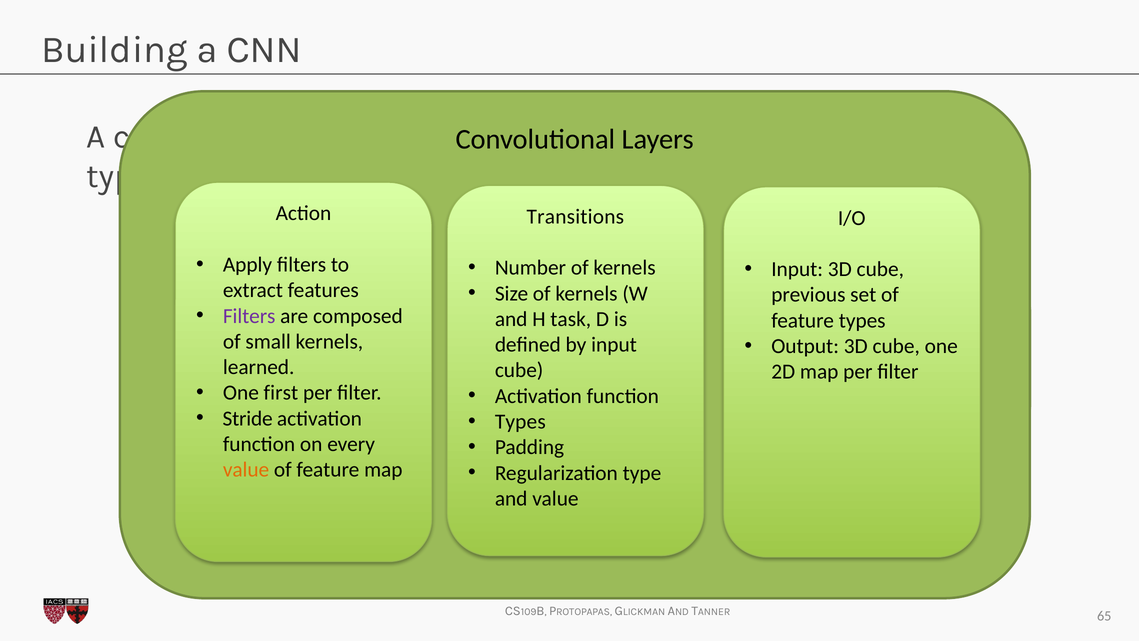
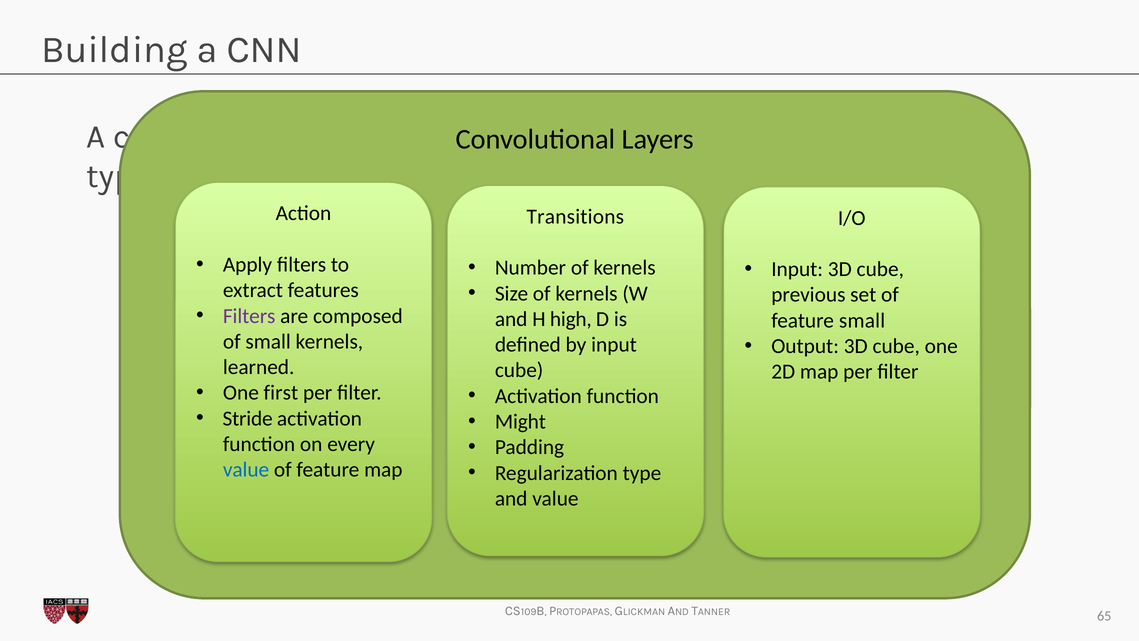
task: task -> high (571, 319)
feature types: types -> small (862, 320)
Types: Types -> Might (520, 421)
value colour: orange -> blue (246, 470)
